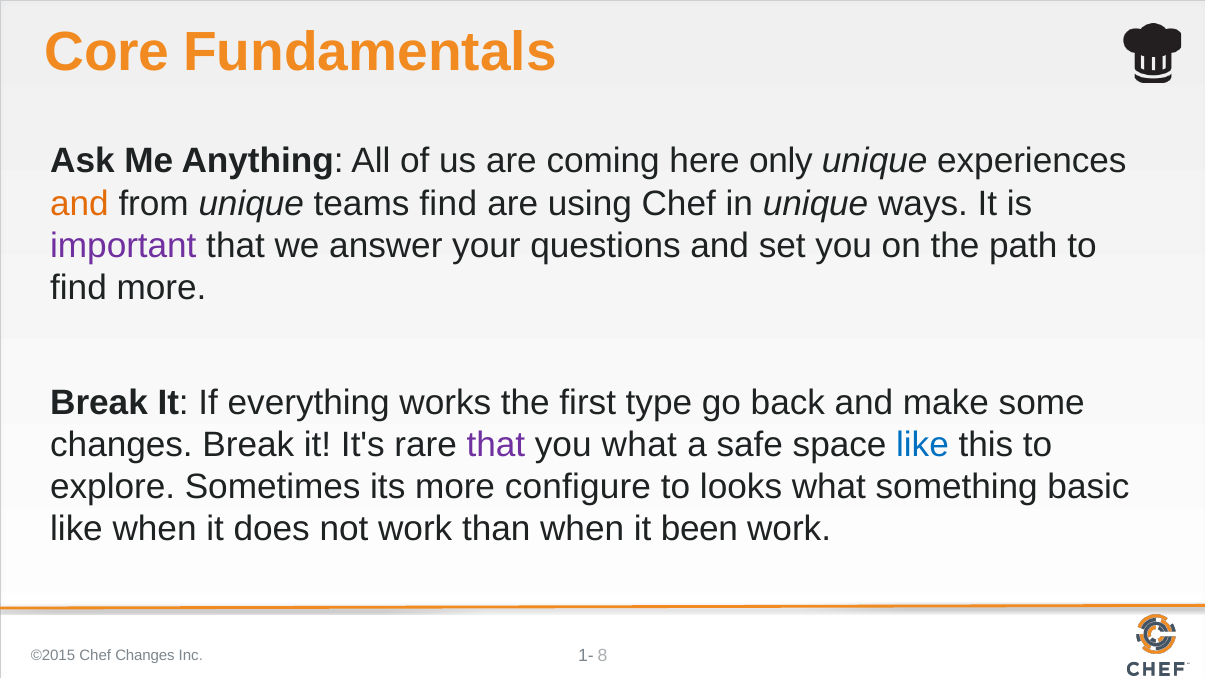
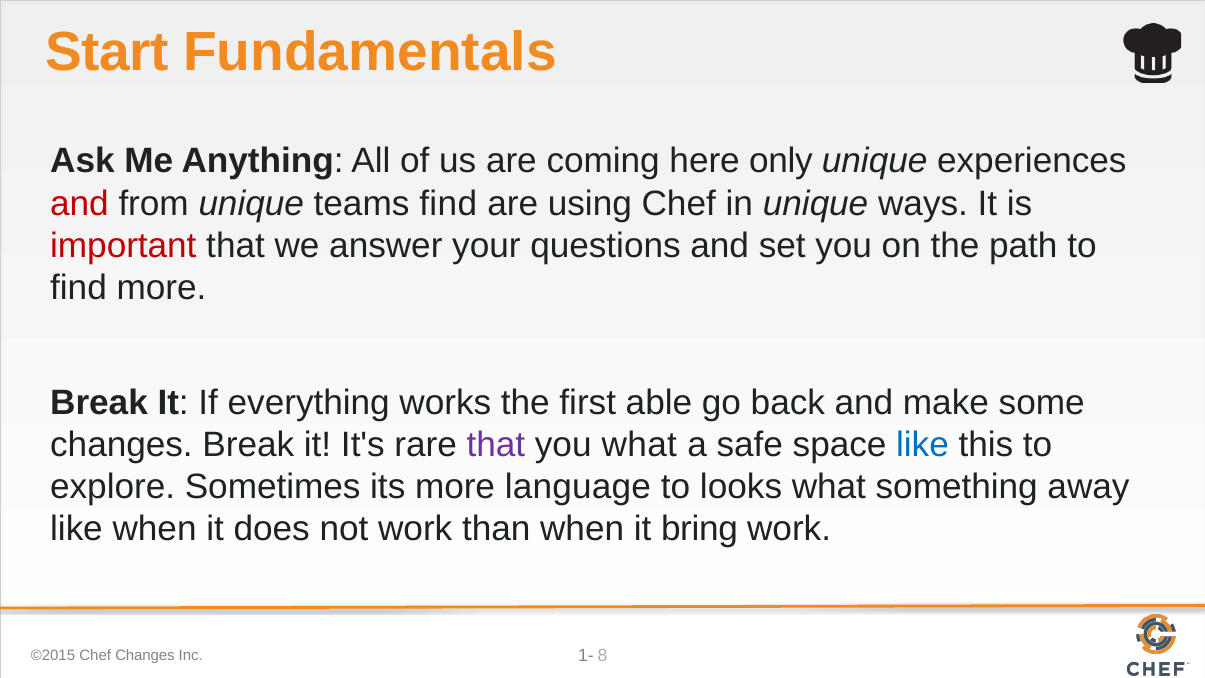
Core: Core -> Start (107, 52)
and colour: orange -> red (80, 203)
important colour: purple -> red (123, 246)
type: type -> able (659, 402)
configure: configure -> language (578, 487)
basic: basic -> away (1089, 487)
been: been -> bring (699, 529)
